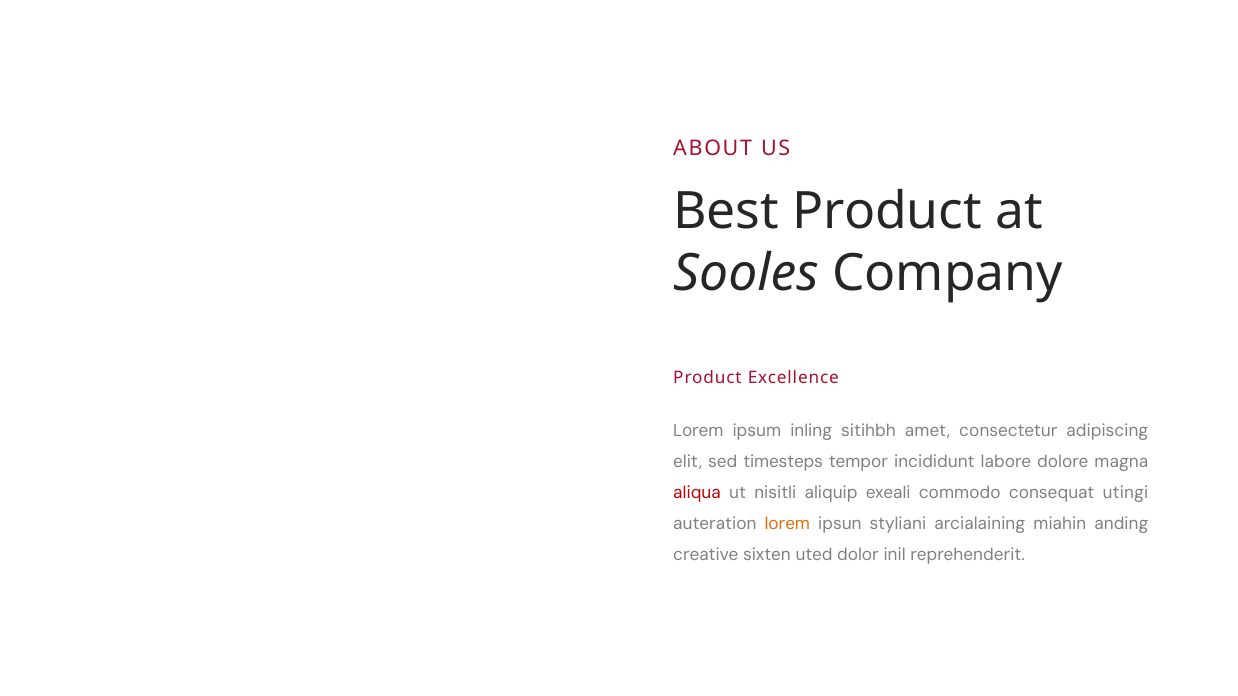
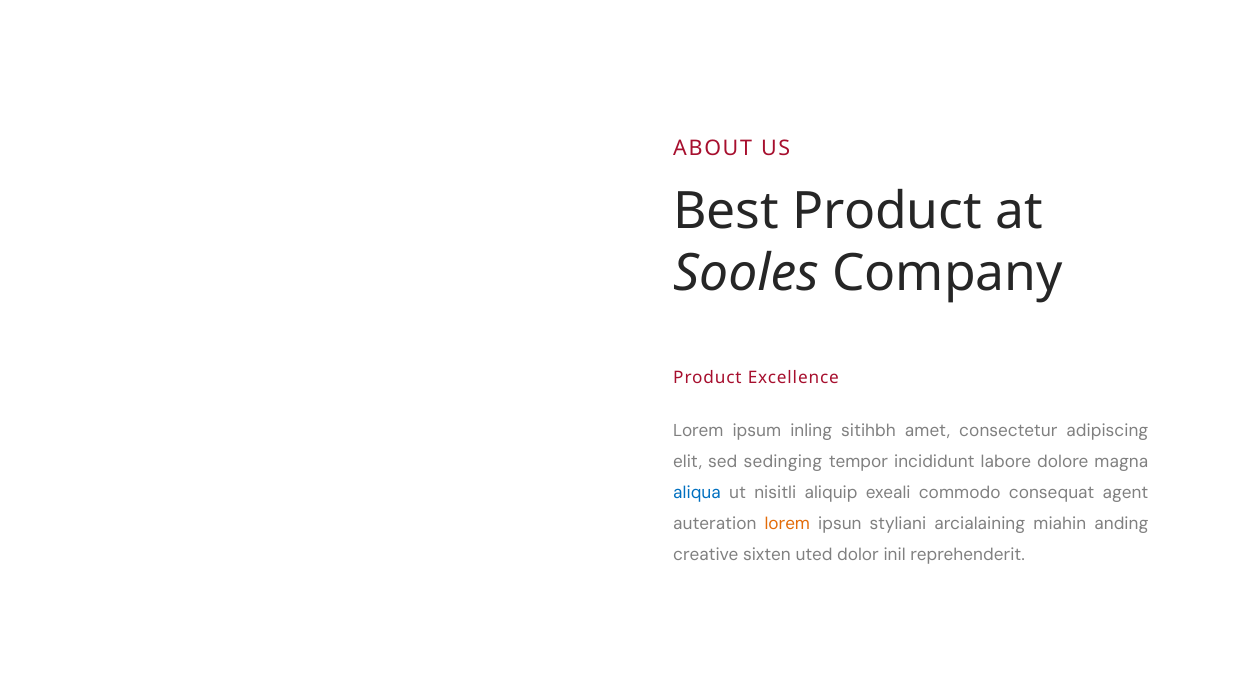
timesteps: timesteps -> sedinging (783, 462)
aliqua colour: red -> blue (697, 493)
utingi: utingi -> agent (1126, 493)
